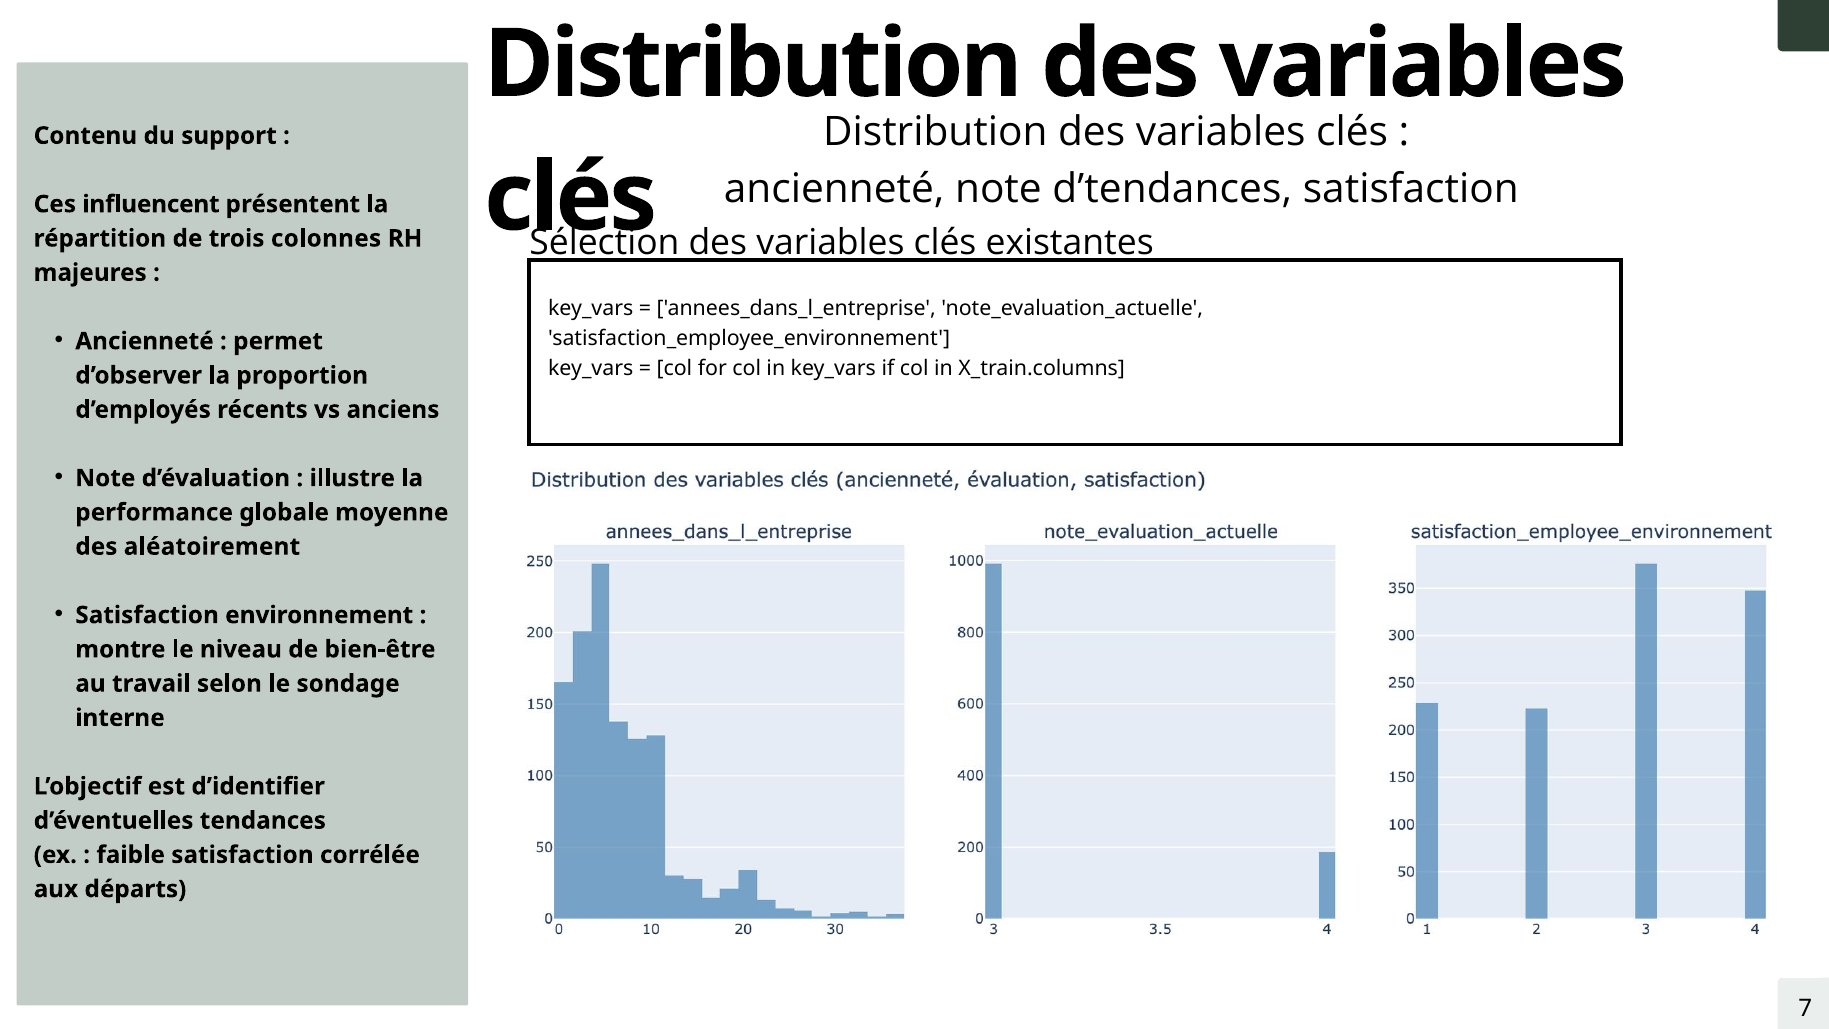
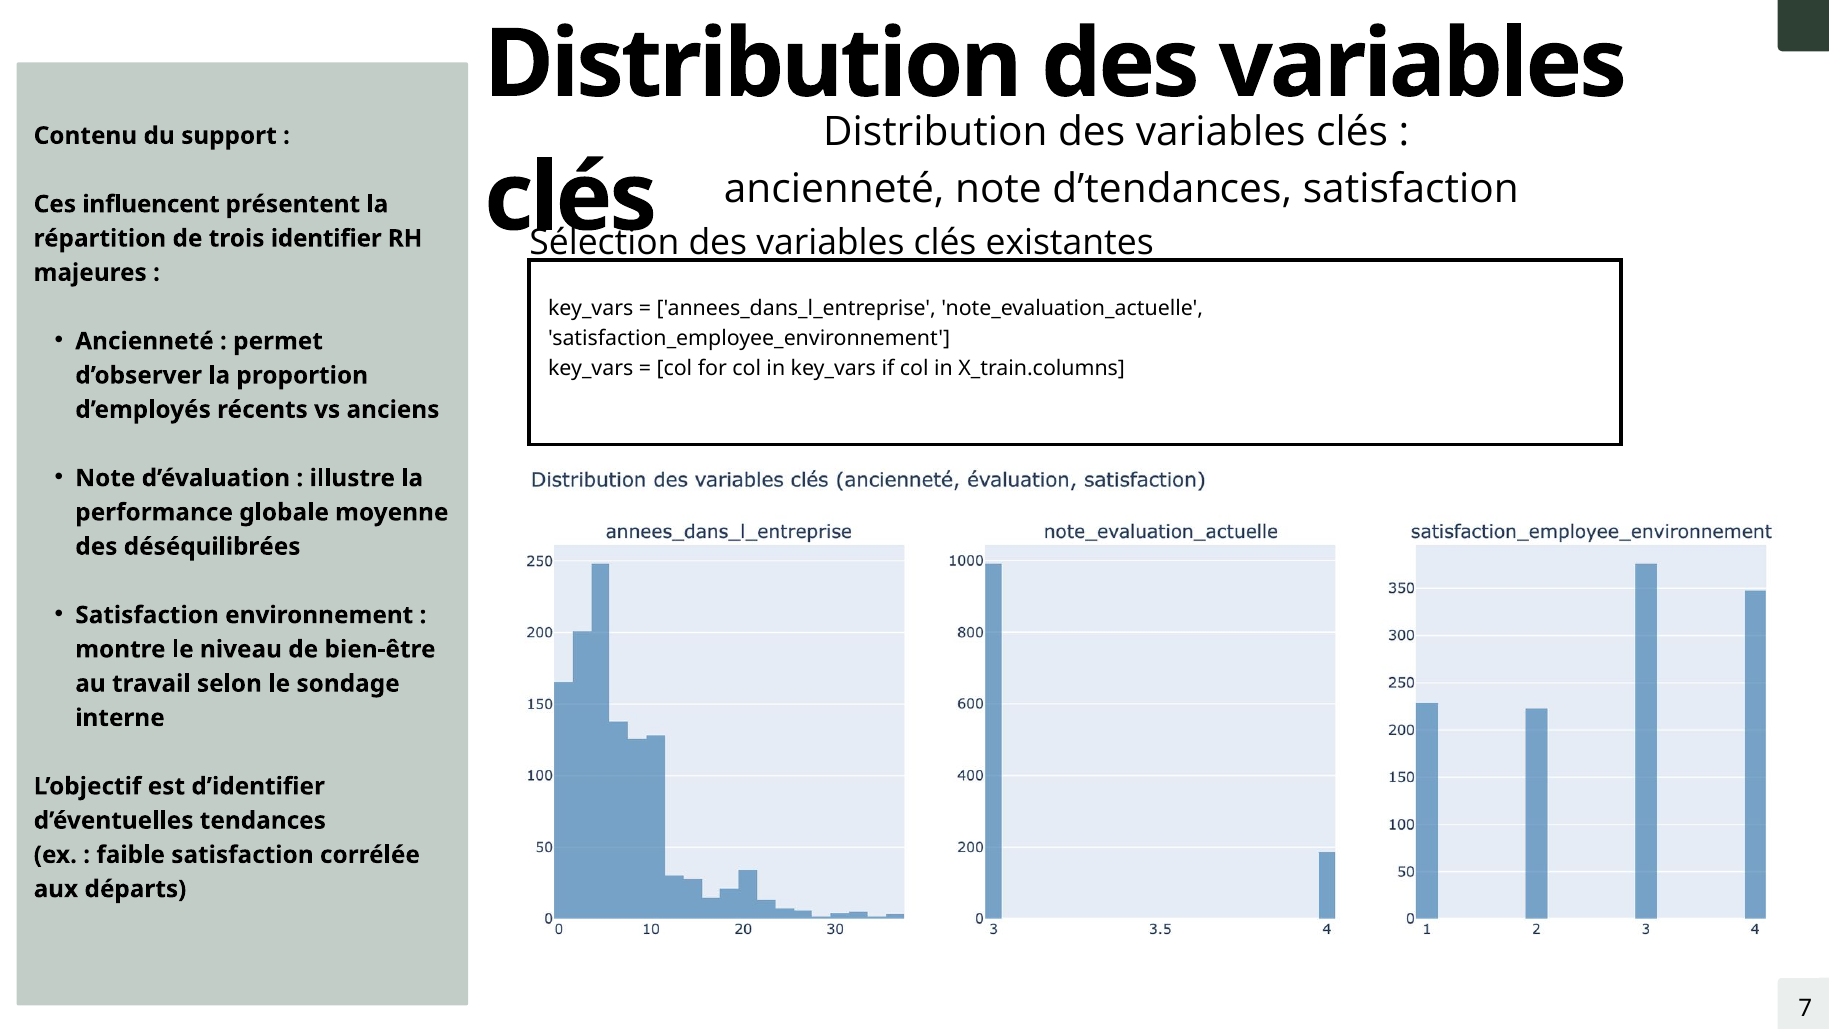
colonnes: colonnes -> identifier (326, 238)
aléatoirement: aléatoirement -> déséquilibrées (212, 547)
